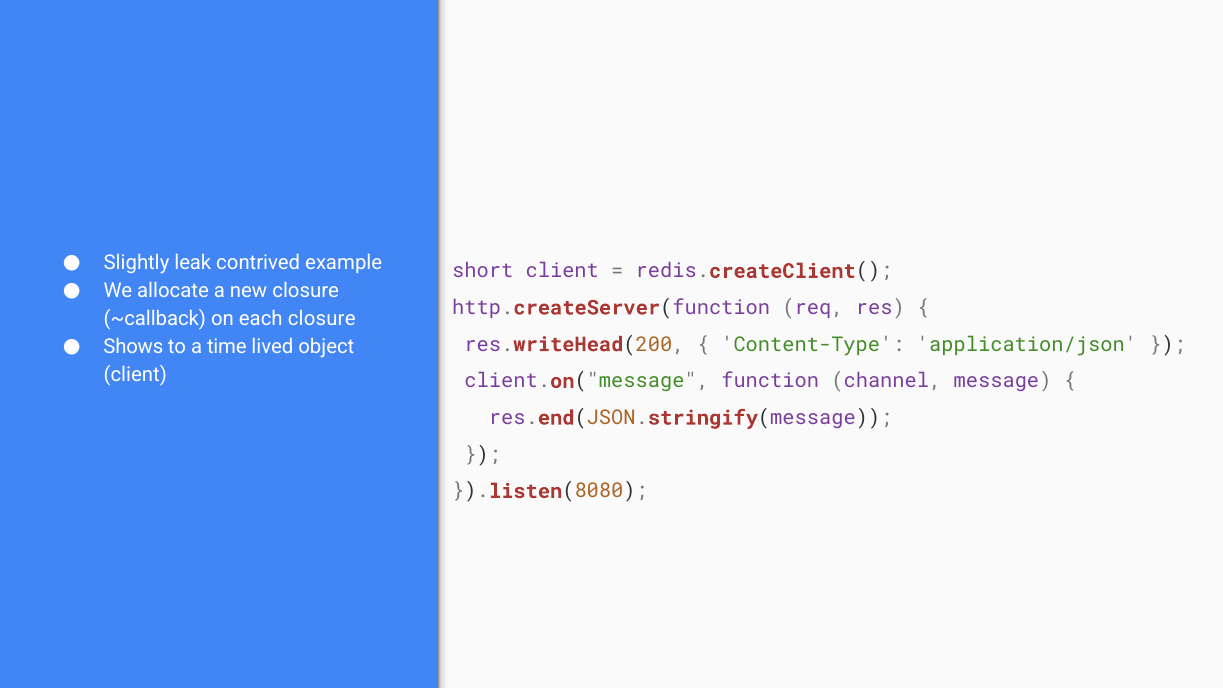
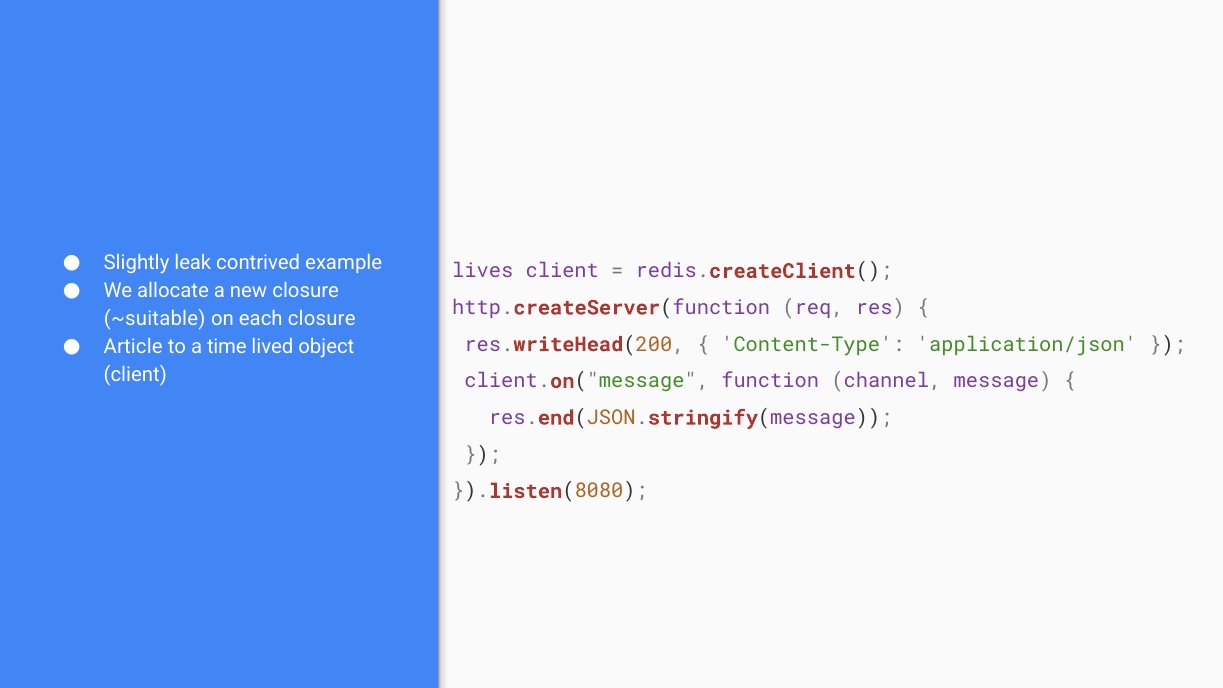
short: short -> lives (483, 271)
~callback: ~callback -> ~suitable (155, 319)
Shows: Shows -> Article (133, 347)
